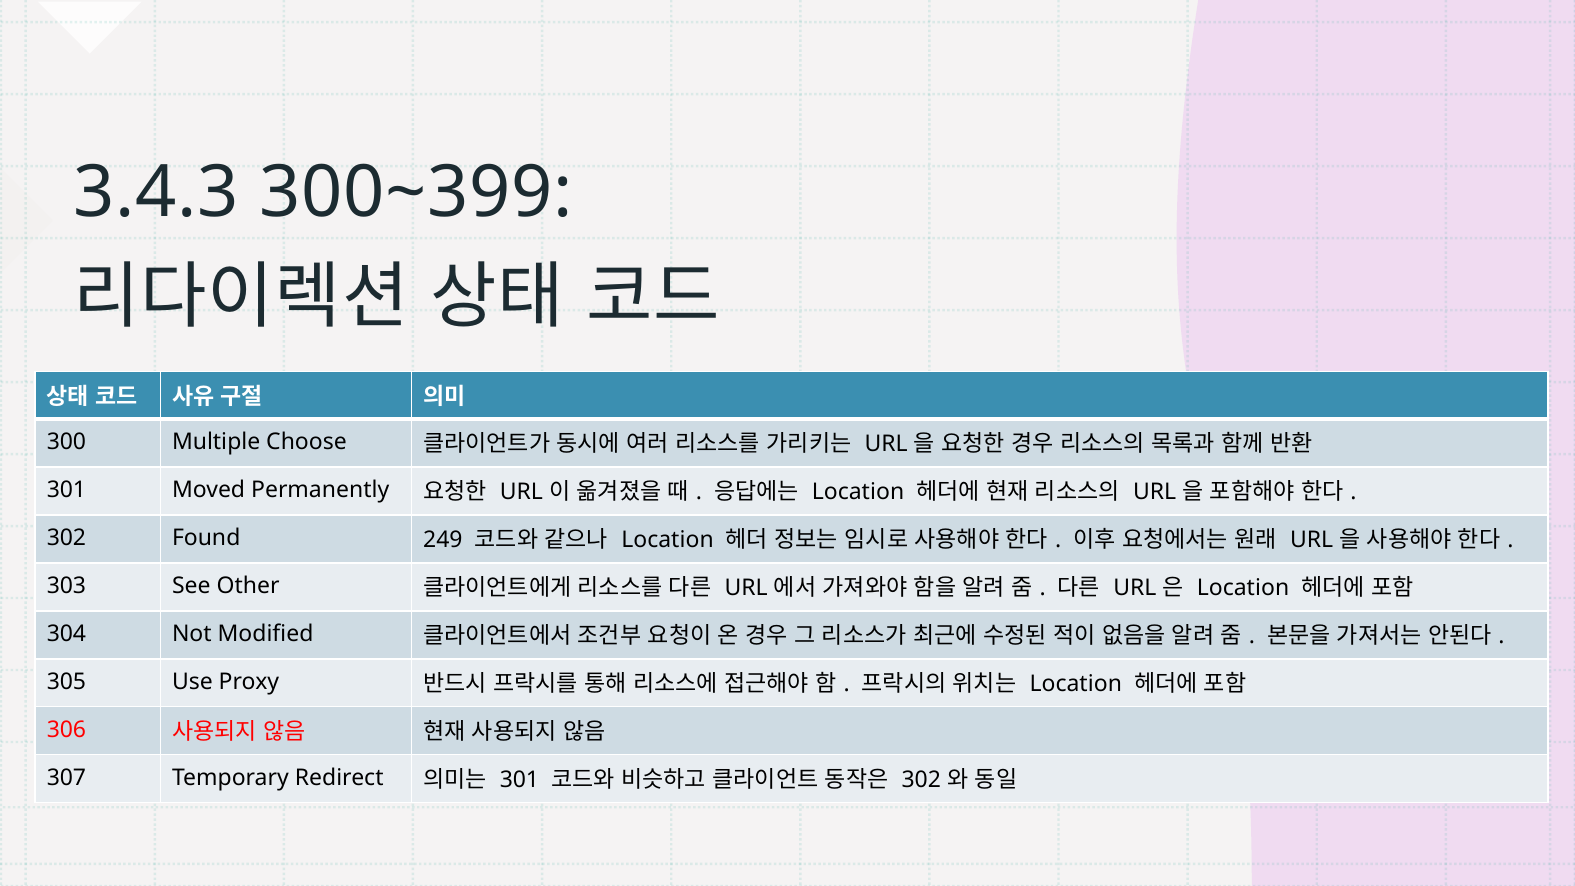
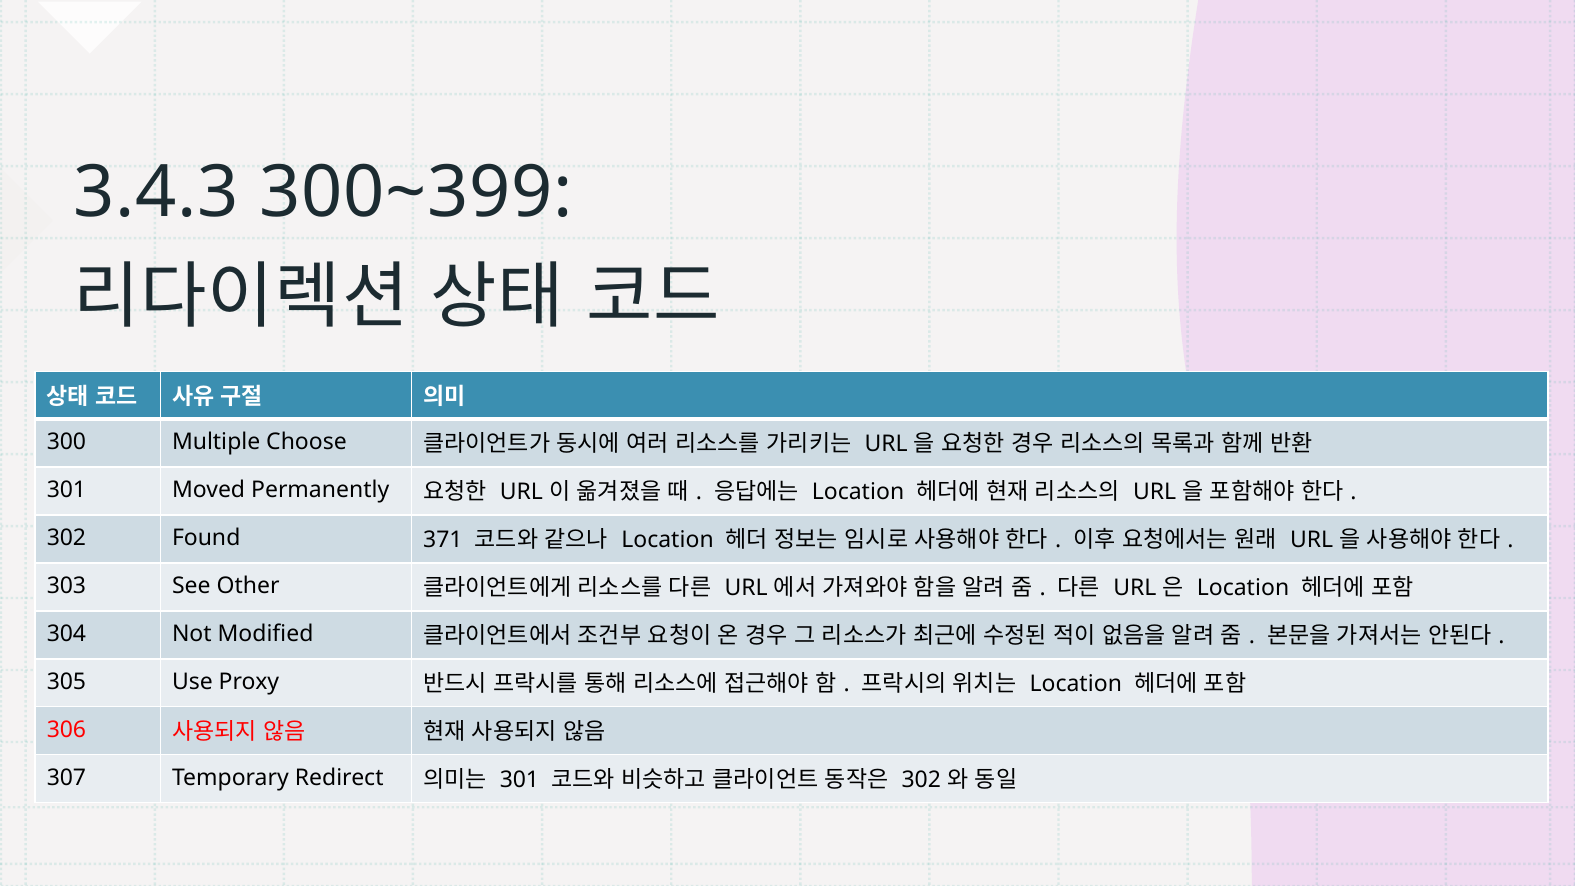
249: 249 -> 371 (443, 540)
